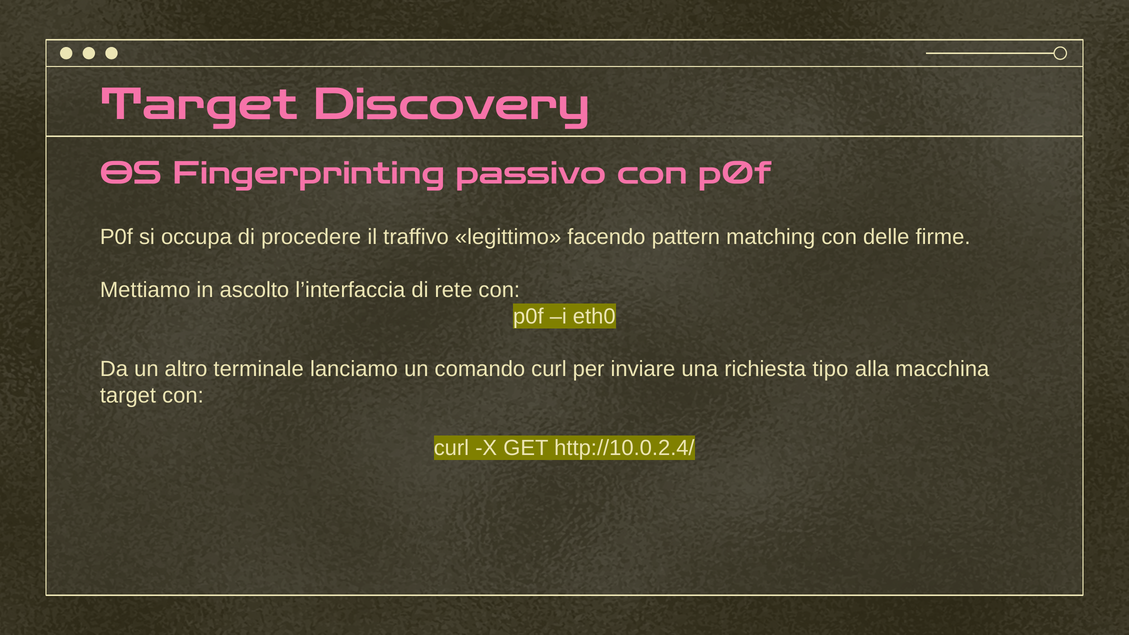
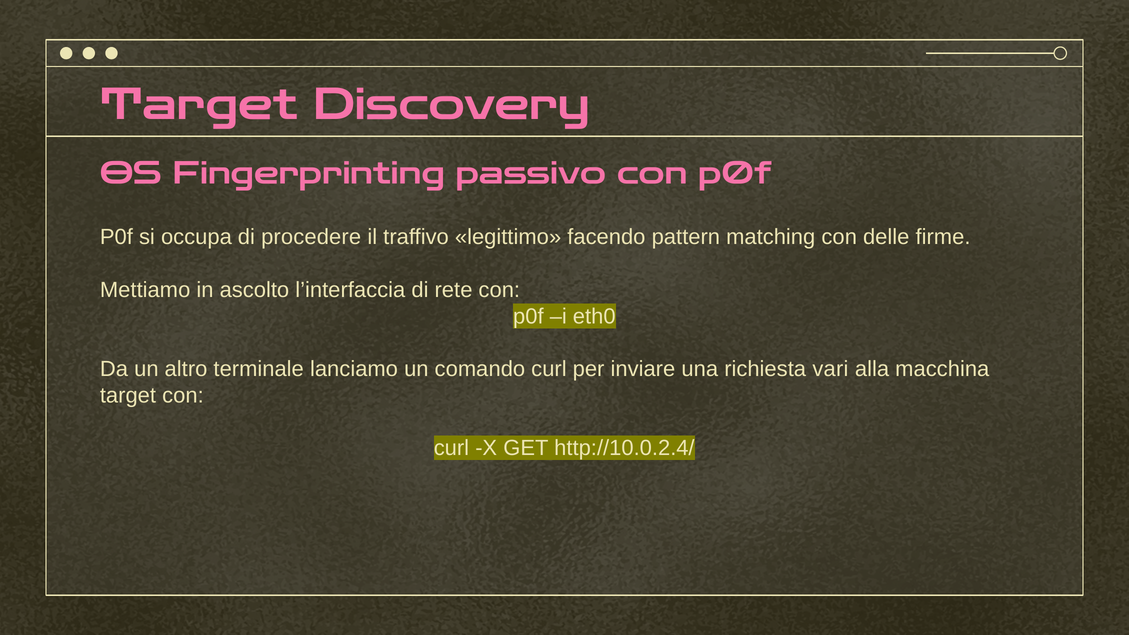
tipo: tipo -> vari (830, 369)
